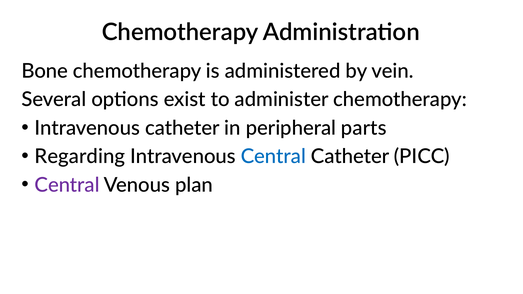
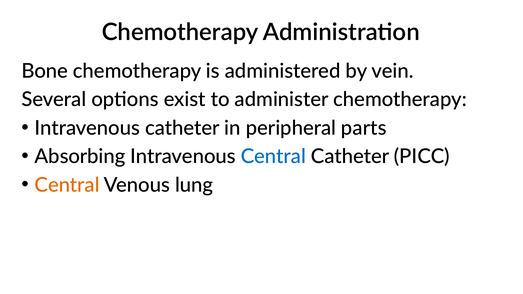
Regarding: Regarding -> Absorbing (80, 157)
Central colour: purple -> orange (67, 185)
plan: plan -> lung (194, 185)
